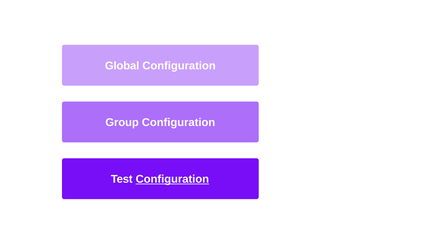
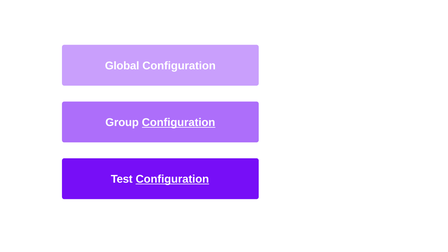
Configuration underline: none -> present (179, 122)
